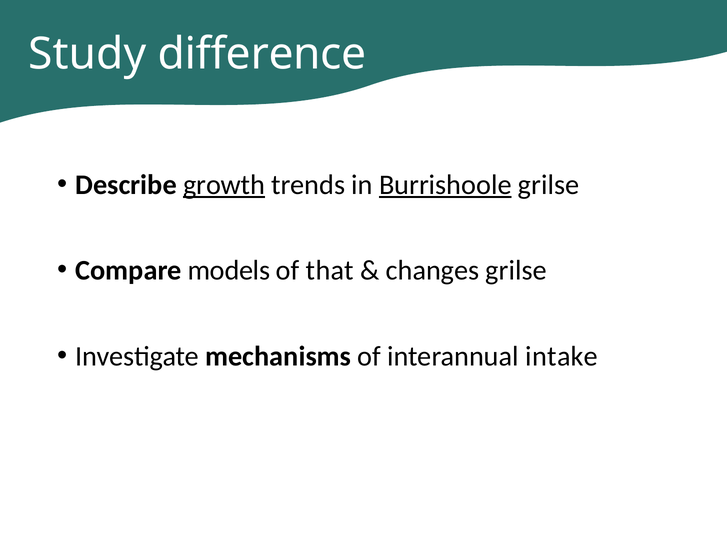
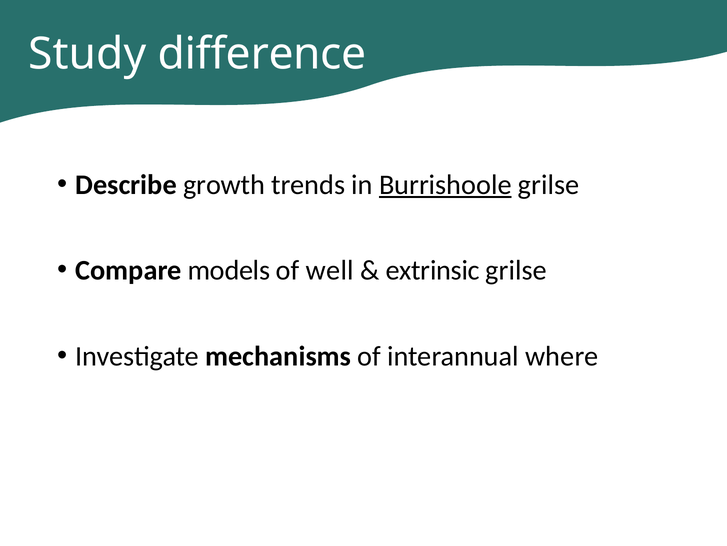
growth underline: present -> none (224, 185)
that: that -> well (330, 270)
changes: changes -> extrinsic (433, 270)
intake: intake -> where (562, 356)
